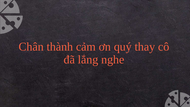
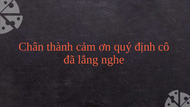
thay: thay -> định (145, 47)
